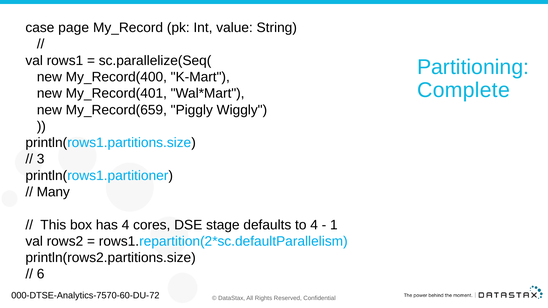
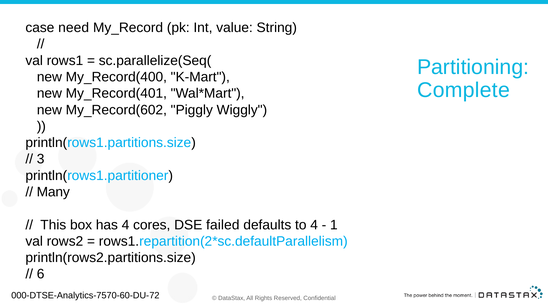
page: page -> need (74, 28)
My_Record(659: My_Record(659 -> My_Record(602 (116, 110)
stage: stage -> failed (223, 225)
